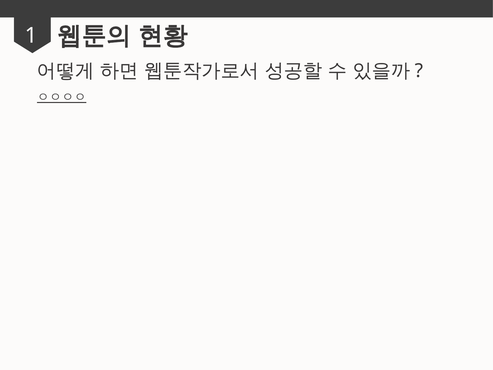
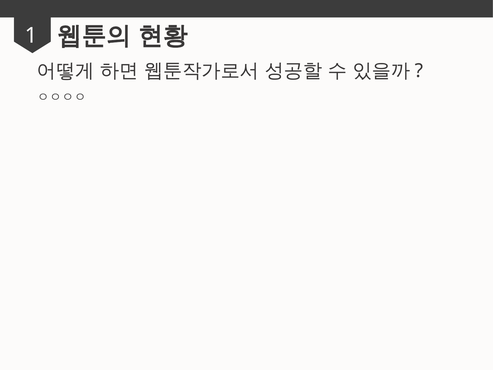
ㅇㅇㅇㅇ underline: present -> none (62, 97)
